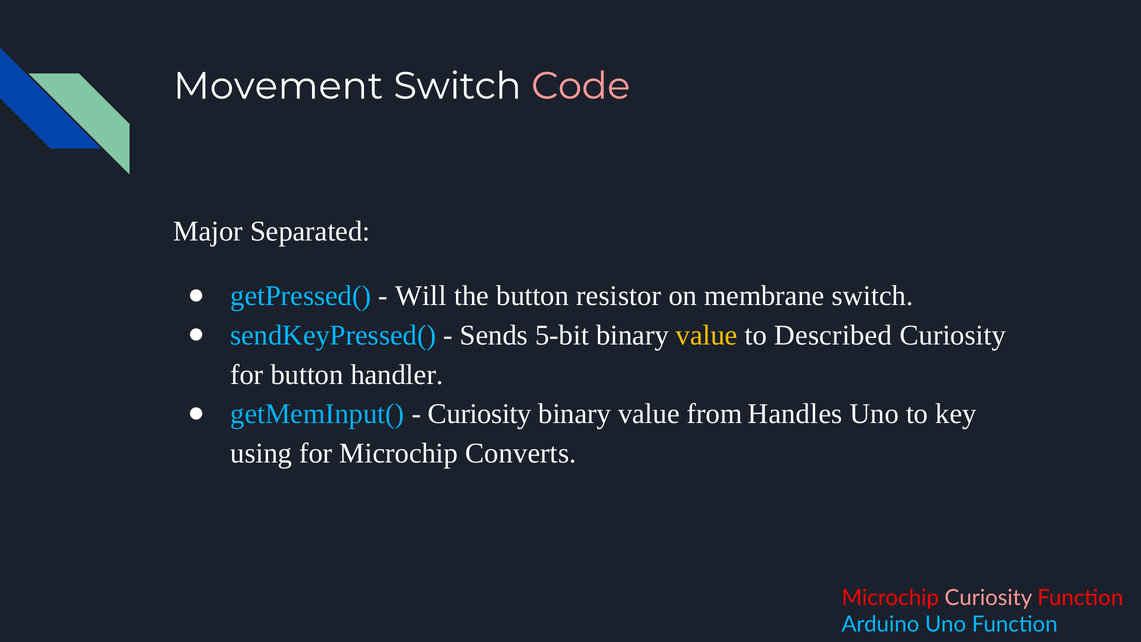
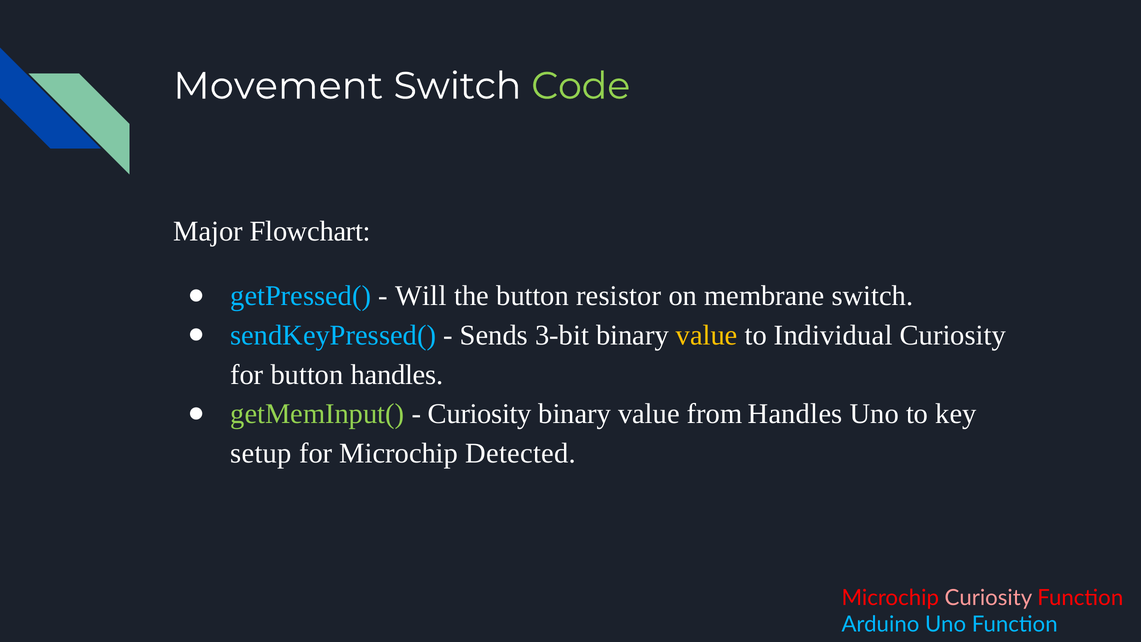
Code colour: pink -> light green (581, 86)
Separated: Separated -> Flowchart (310, 231)
5-bit: 5-bit -> 3-bit (562, 335)
Described: Described -> Individual (833, 335)
button handler: handler -> handles (397, 375)
getMemInput( colour: light blue -> light green (317, 414)
using: using -> setup (261, 453)
Converts: Converts -> Detected (521, 453)
